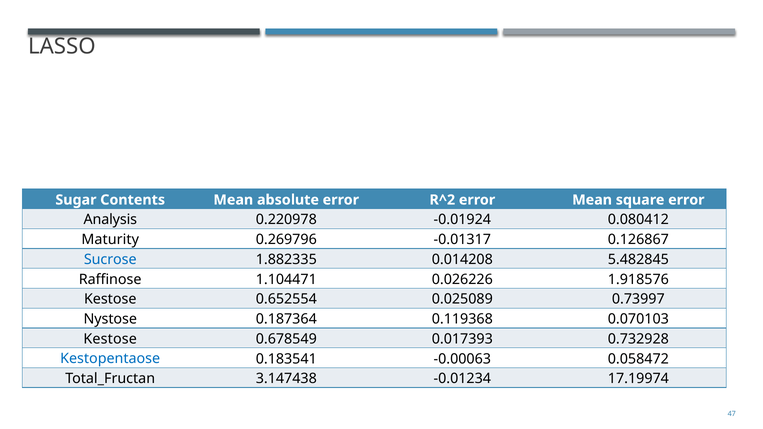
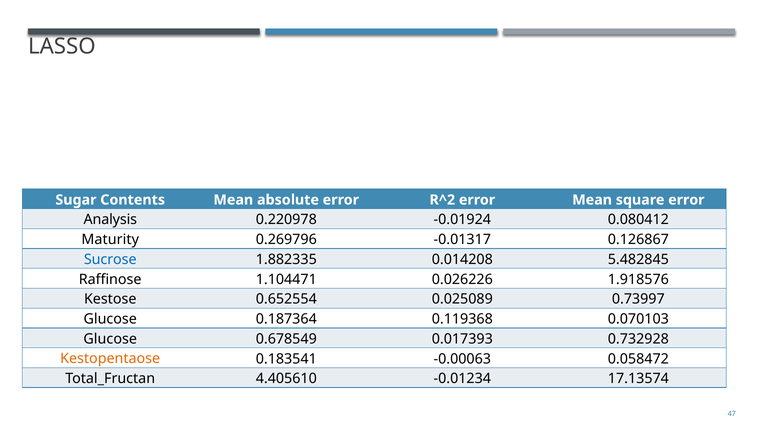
Nystose: Nystose -> Glucose (110, 319)
Kestose: Kestose -> Glucose (110, 339)
Kestopentaose colour: blue -> orange (110, 359)
3.147438: 3.147438 -> 4.405610 (286, 379)
17.19974: 17.19974 -> 17.13574 (638, 379)
